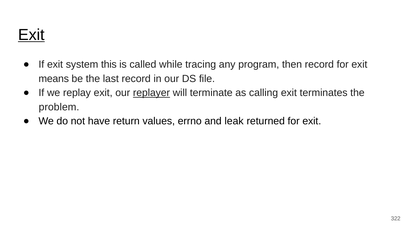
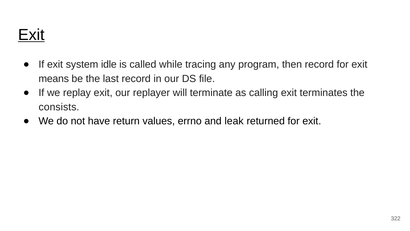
this: this -> idle (109, 64)
replayer underline: present -> none (151, 93)
problem: problem -> consists (59, 107)
